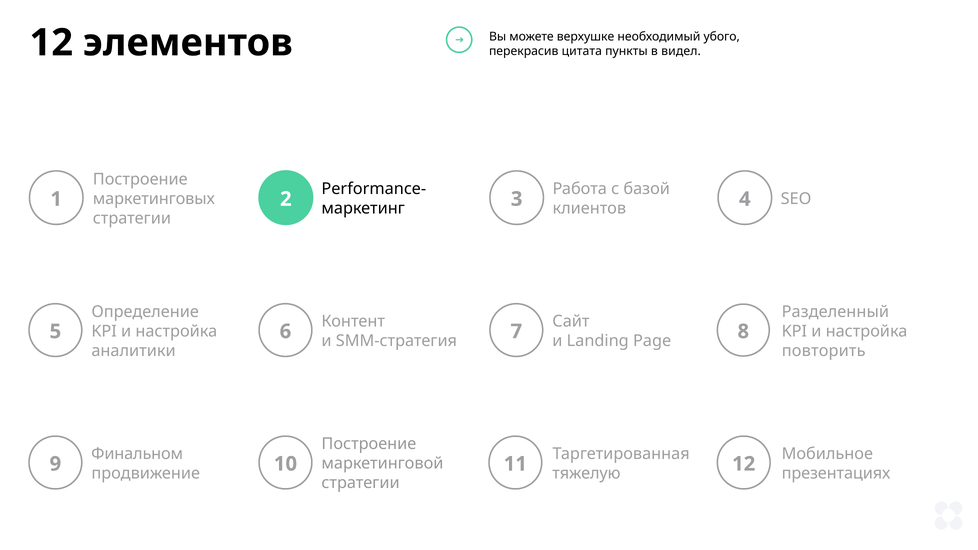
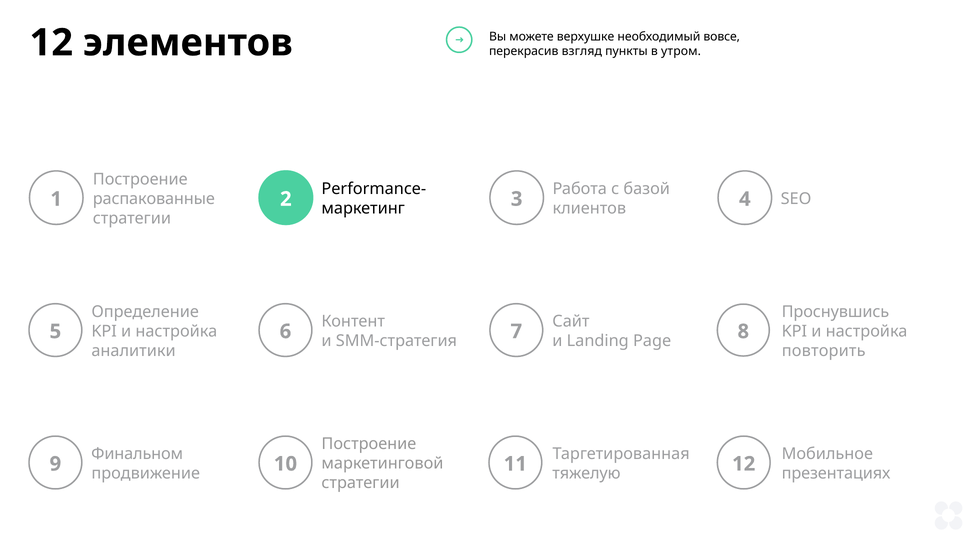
убого: убого -> вовсе (722, 37)
цитата: цитата -> взгляд (582, 51)
видел: видел -> утром (681, 51)
маркетинговых: маркетинговых -> распакованные (154, 199)
Разделенный: Разделенный -> Проснувшись (835, 312)
